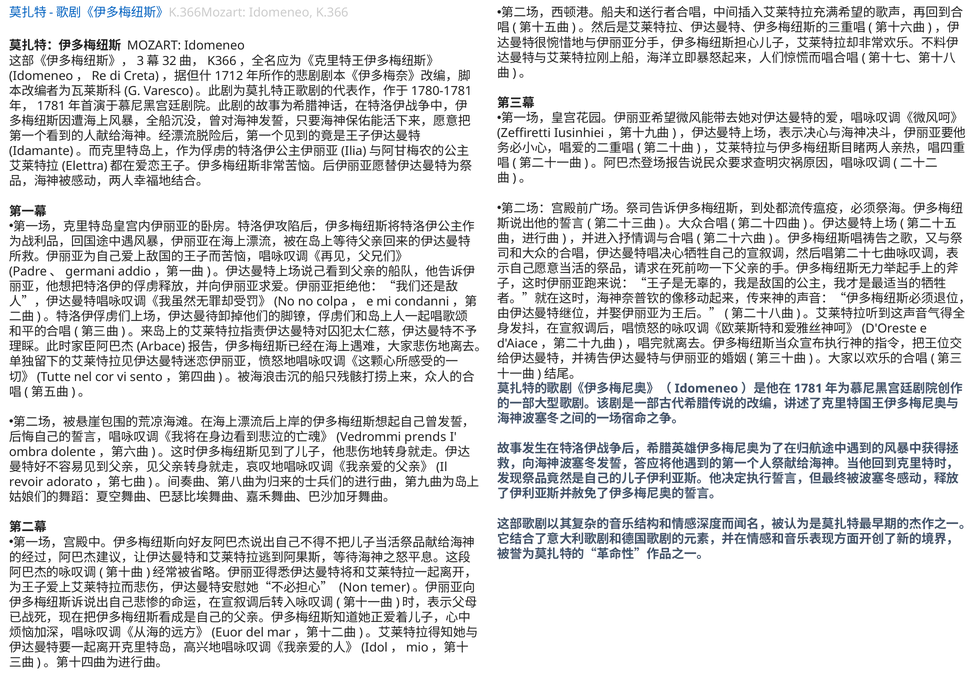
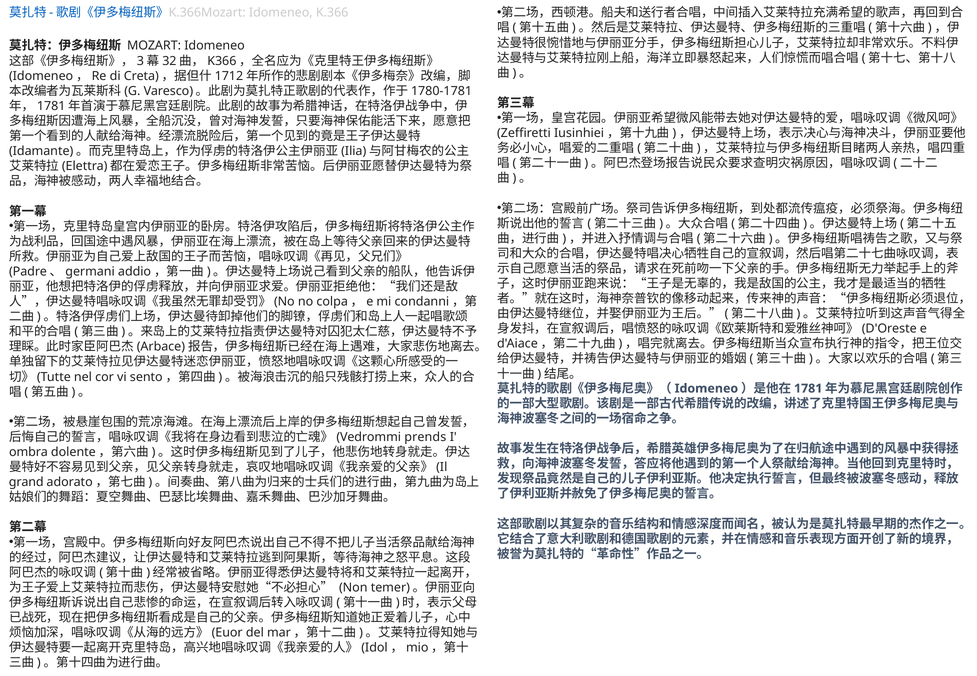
revoir: revoir -> grand (26, 482)
